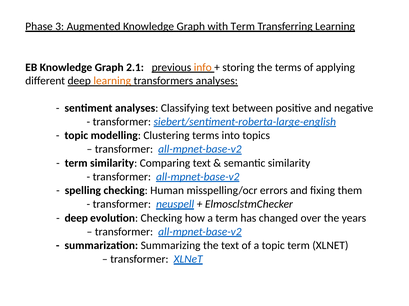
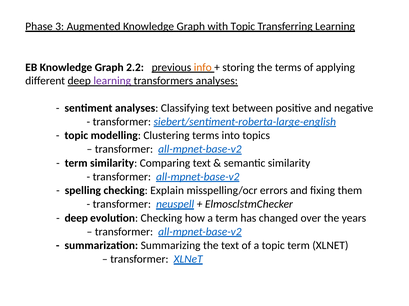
with Term: Term -> Topic (243, 27)
2.1: 2.1 -> 2.2 (135, 67)
learning colour: orange -> purple (112, 81)
Human: Human -> Explain (167, 191)
